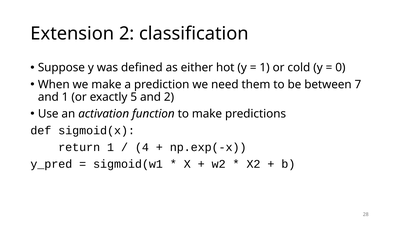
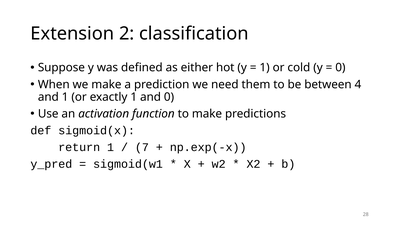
7: 7 -> 4 (358, 84)
exactly 5: 5 -> 1 (134, 97)
and 2: 2 -> 0 (169, 97)
4: 4 -> 7 (142, 147)
